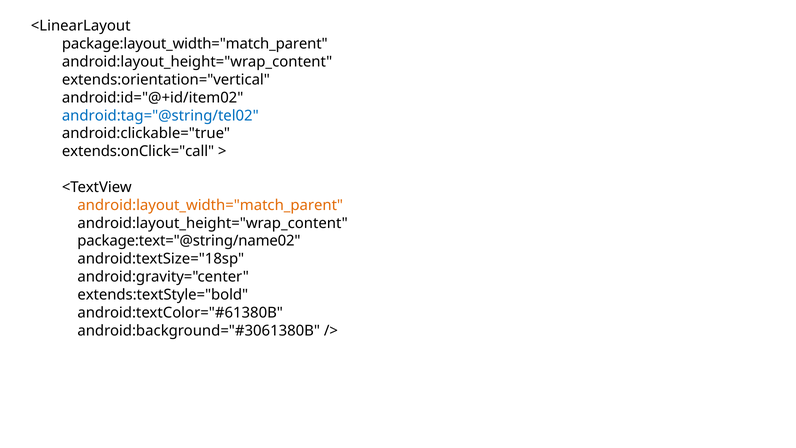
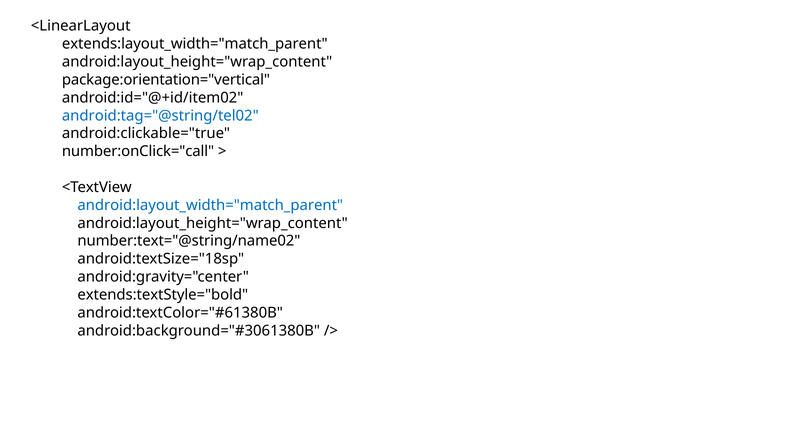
package:layout_width="match_parent: package:layout_width="match_parent -> extends:layout_width="match_parent (195, 44)
extends:orientation="vertical: extends:orientation="vertical -> package:orientation="vertical (166, 80)
extends:onClick="call: extends:onClick="call -> number:onClick="call (138, 151)
android:layout_width="match_parent colour: orange -> blue (210, 205)
package:text="@string/name02: package:text="@string/name02 -> number:text="@string/name02 (189, 241)
